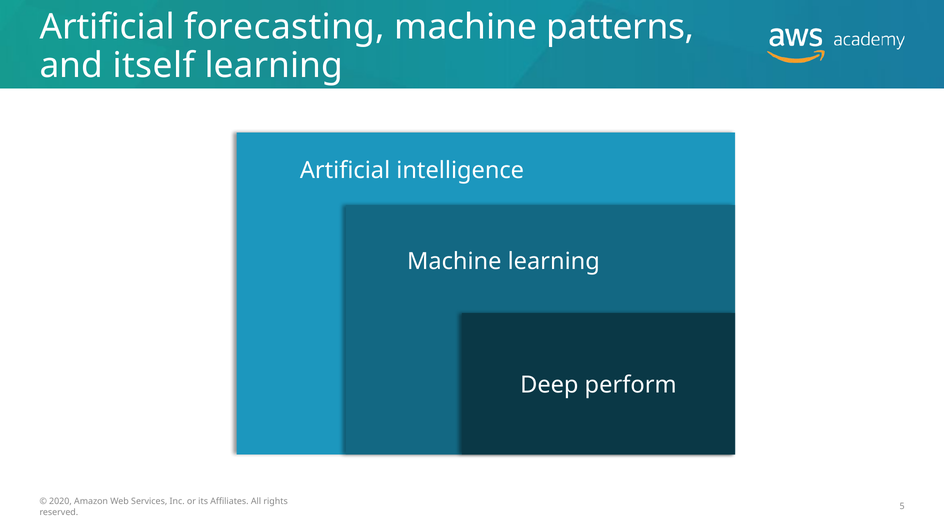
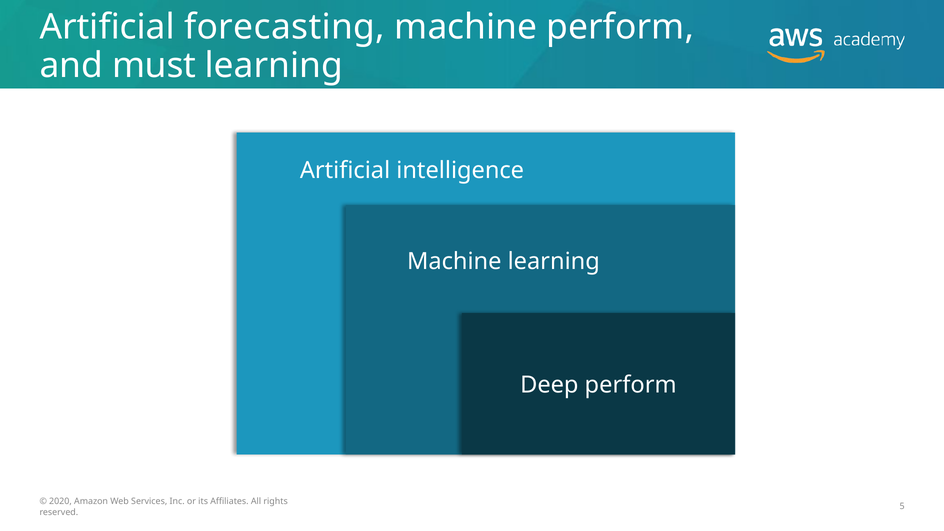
machine patterns: patterns -> perform (620, 27)
itself: itself -> must (154, 66)
